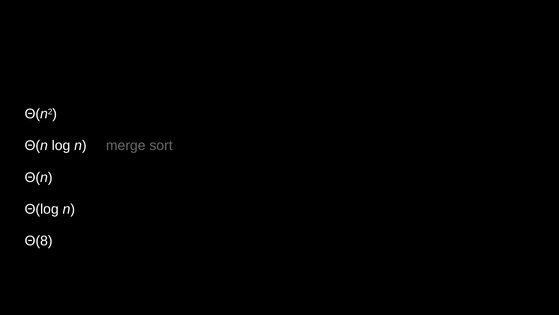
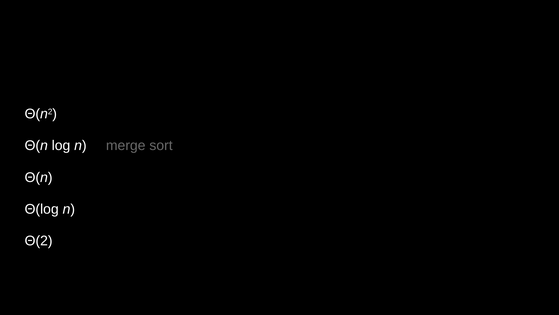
Θ(8: Θ(8 -> Θ(2 (39, 240)
